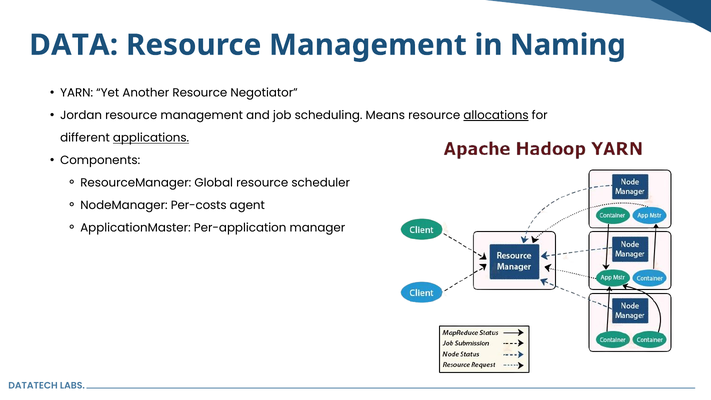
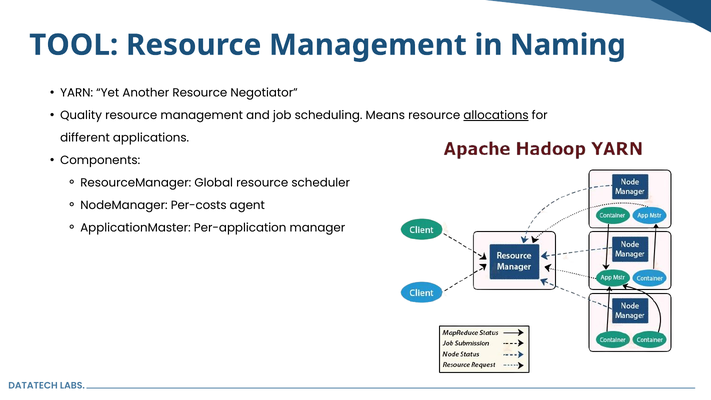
DATA: DATA -> TOOL (74, 45)
Jordan: Jordan -> Quality (81, 115)
applications underline: present -> none (151, 138)
